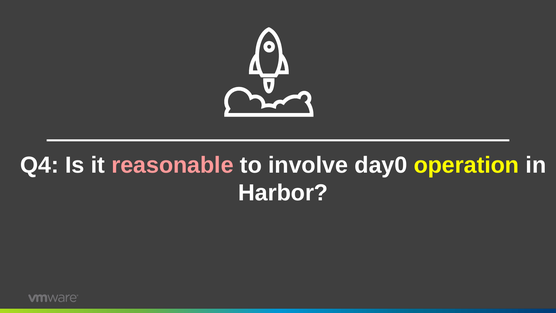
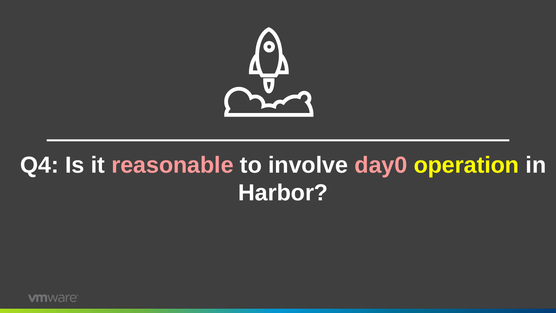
day0 colour: white -> pink (381, 165)
